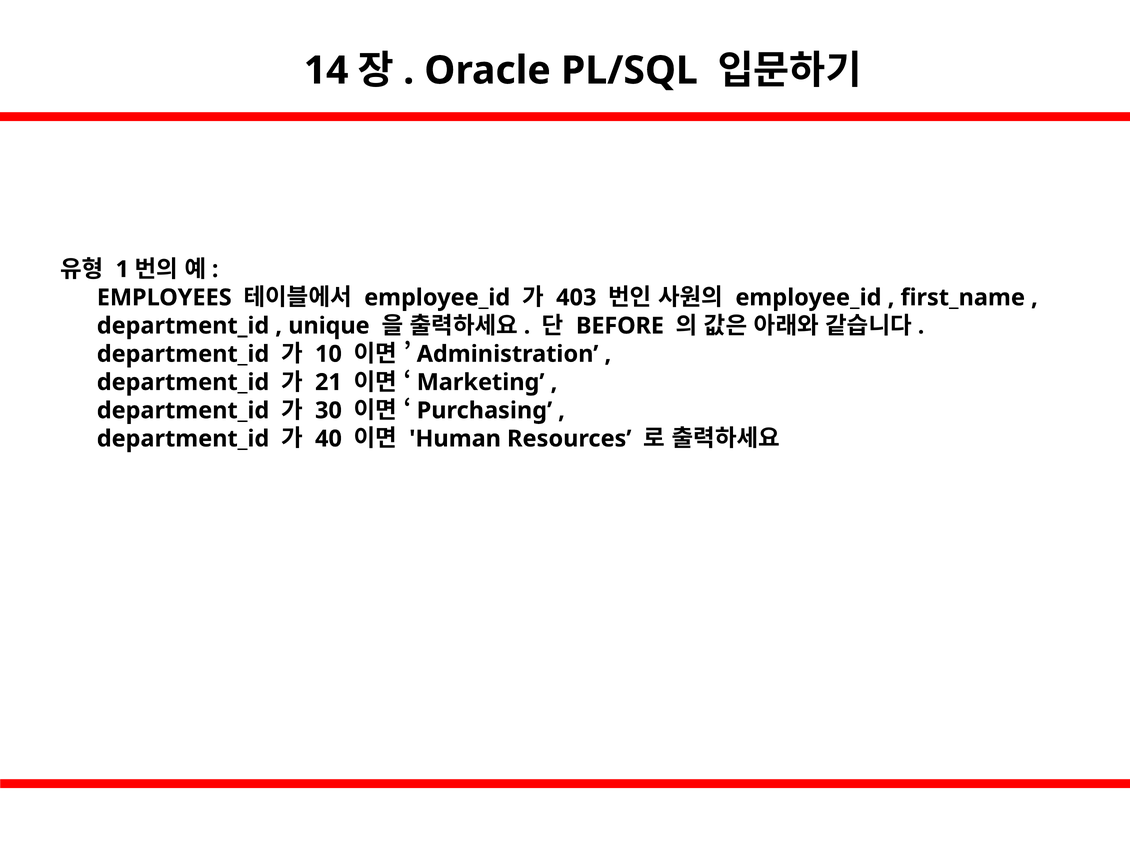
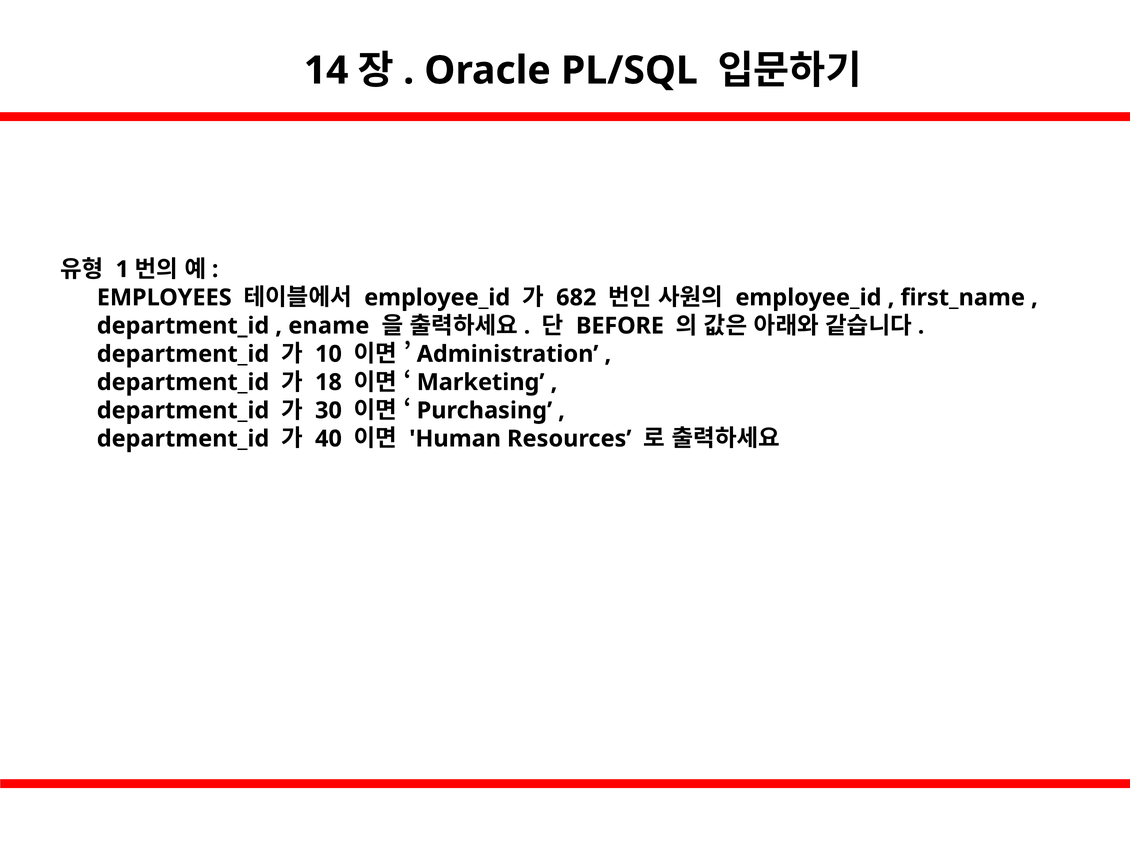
403: 403 -> 682 (576, 298)
unique: unique -> ename (329, 326)
21: 21 -> 18 (328, 382)
